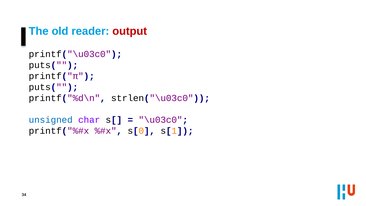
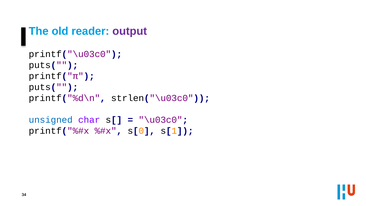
output colour: red -> purple (130, 31)
